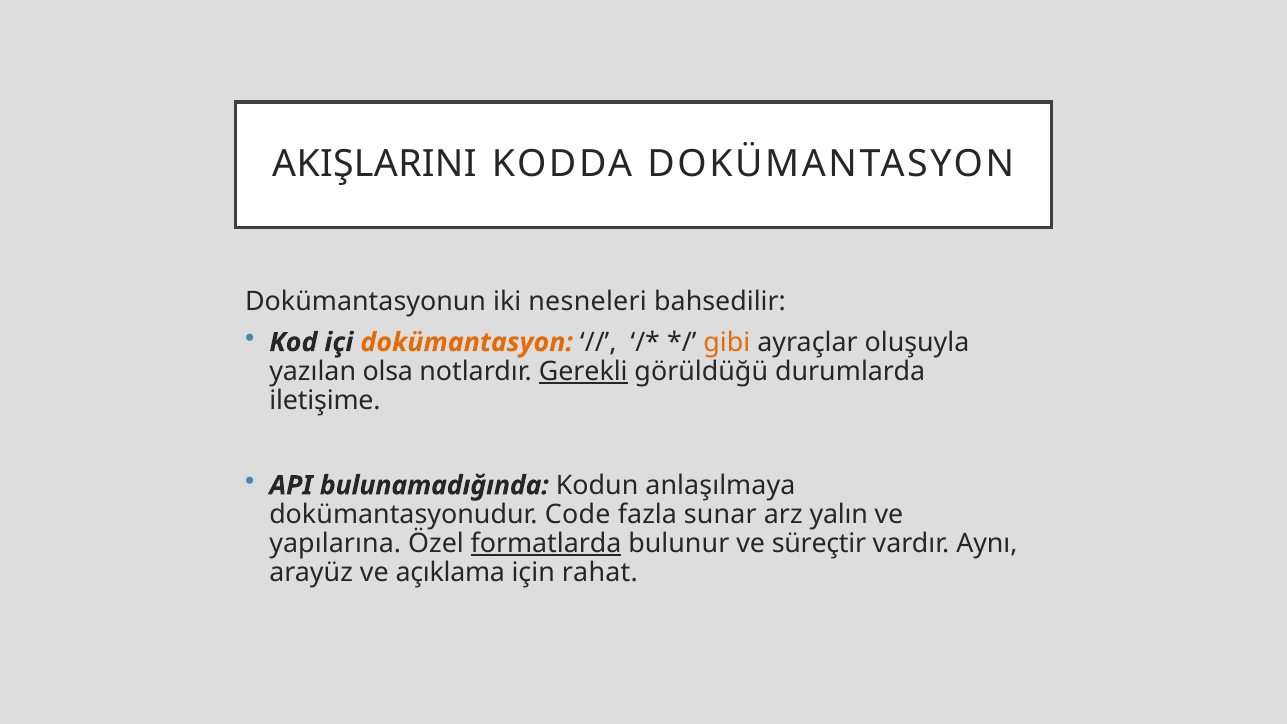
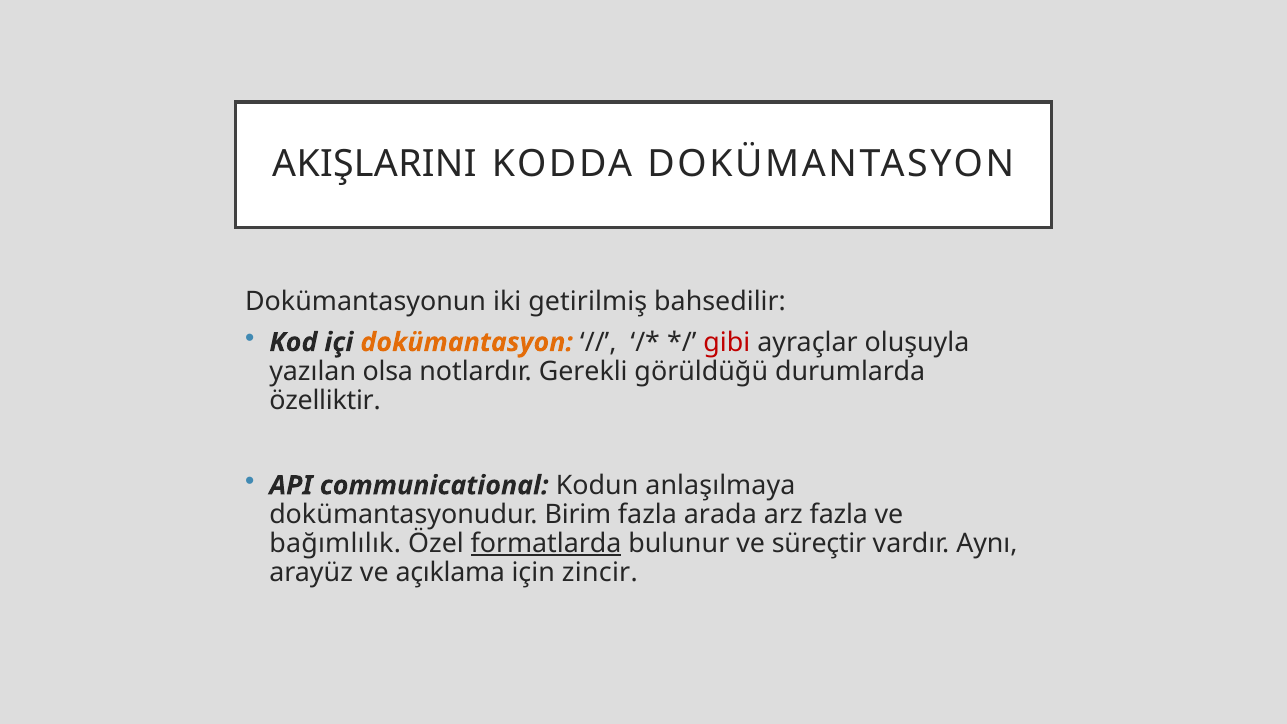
nesneleri: nesneleri -> getirilmiş (588, 301)
gibi colour: orange -> red (727, 342)
Gerekli underline: present -> none (583, 371)
iletişime: iletişime -> özelliktir (325, 400)
bulunamadığında: bulunamadığında -> communicational (434, 485)
Code: Code -> Birim (578, 514)
sunar: sunar -> arada (720, 514)
arz yalın: yalın -> fazla (839, 514)
yapılarına: yapılarına -> bağımlılık (335, 543)
rahat: rahat -> zincir (600, 572)
